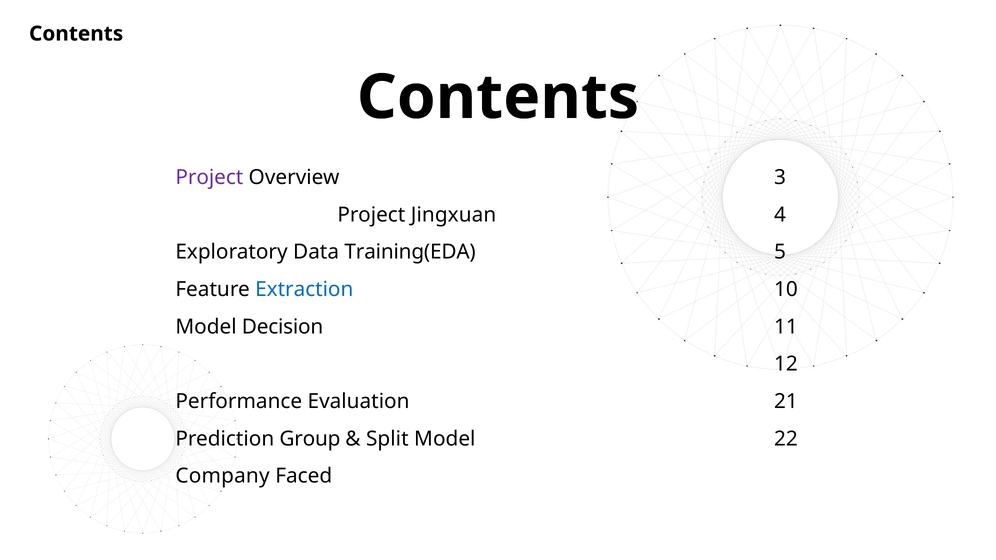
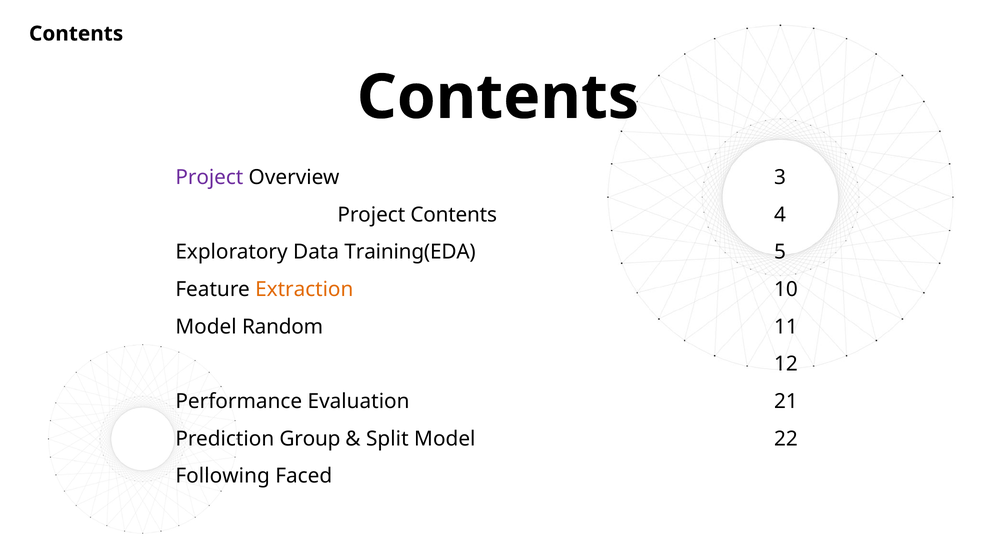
Project Jingxuan: Jingxuan -> Contents (454, 215)
Extraction colour: blue -> orange (304, 289)
Decision: Decision -> Random (283, 327)
Company: Company -> Following (223, 476)
